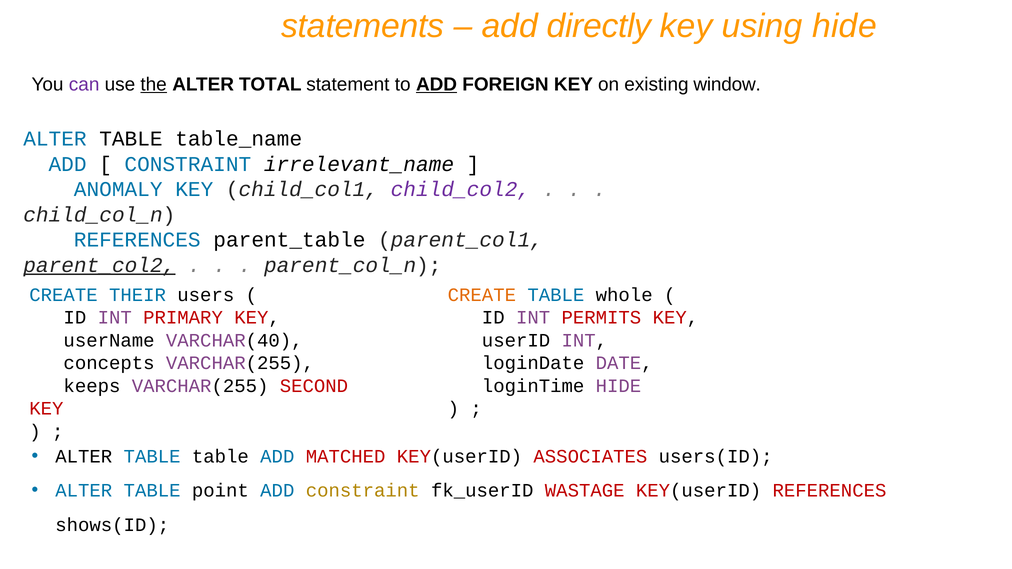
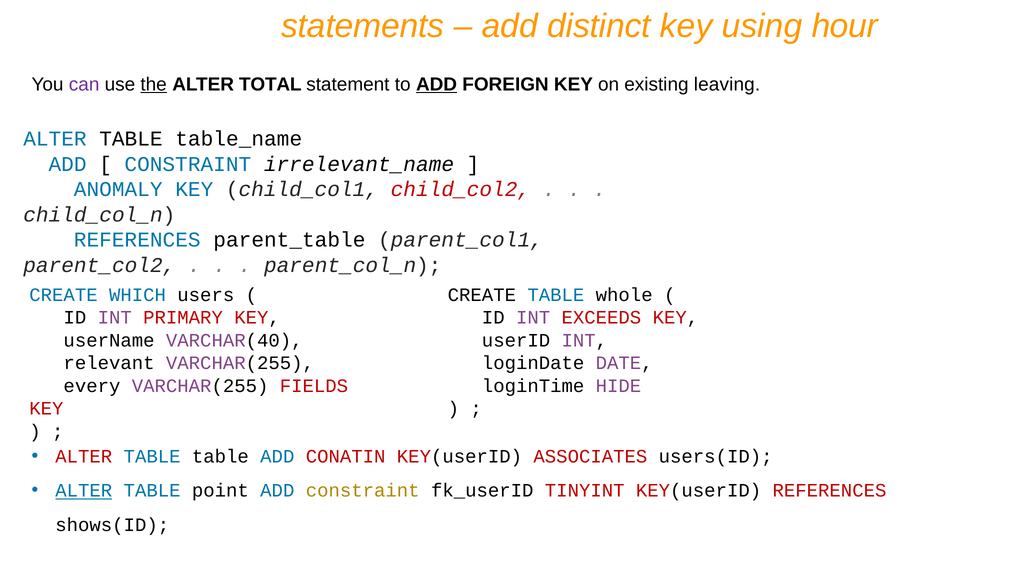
directly: directly -> distinct (599, 26)
using hide: hide -> hour (845, 26)
window: window -> leaving (727, 84)
child_col2 colour: purple -> red (460, 189)
parent_col2 underline: present -> none (99, 265)
THEIR: THEIR -> WHICH (137, 295)
CREATE colour: orange -> black (482, 295)
PERMITS: PERMITS -> EXCEEDS (601, 318)
concepts: concepts -> relevant (109, 363)
keeps: keeps -> every (92, 386)
SECOND: SECOND -> FIELDS (314, 386)
ALTER colour: black -> red (84, 457)
MATCHED: MATCHED -> CONATIN (346, 457)
ALTER underline: none -> present (84, 491)
WASTAGE: WASTAGE -> TINYINT (585, 491)
